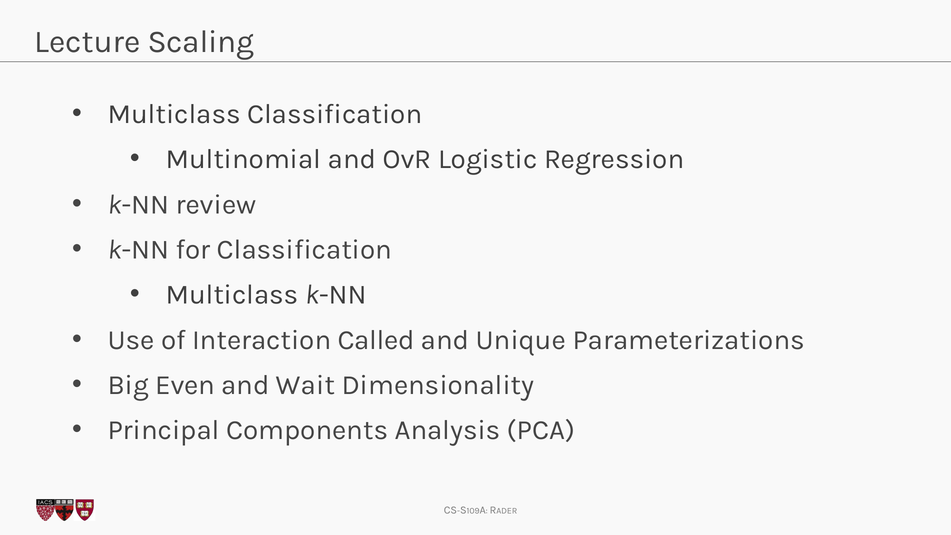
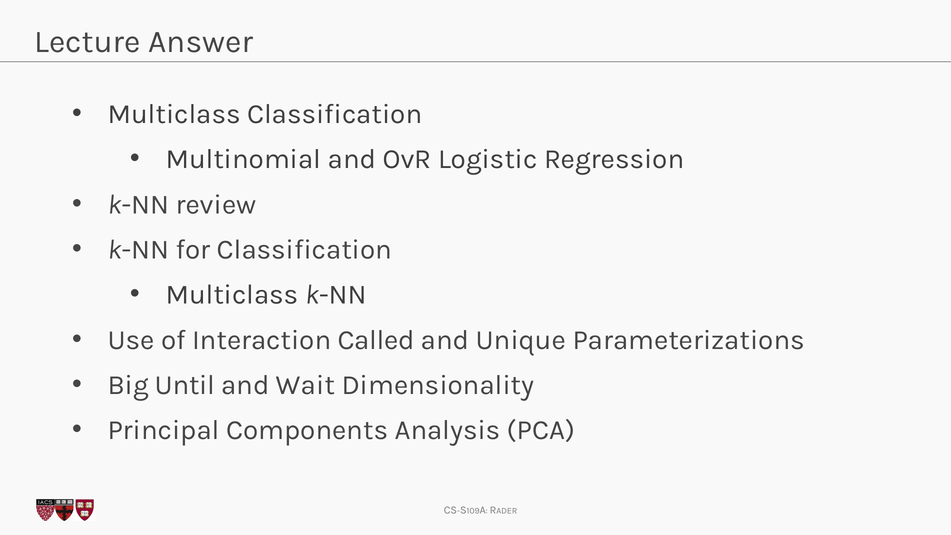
Scaling: Scaling -> Answer (201, 42)
Even: Even -> Until (185, 385)
